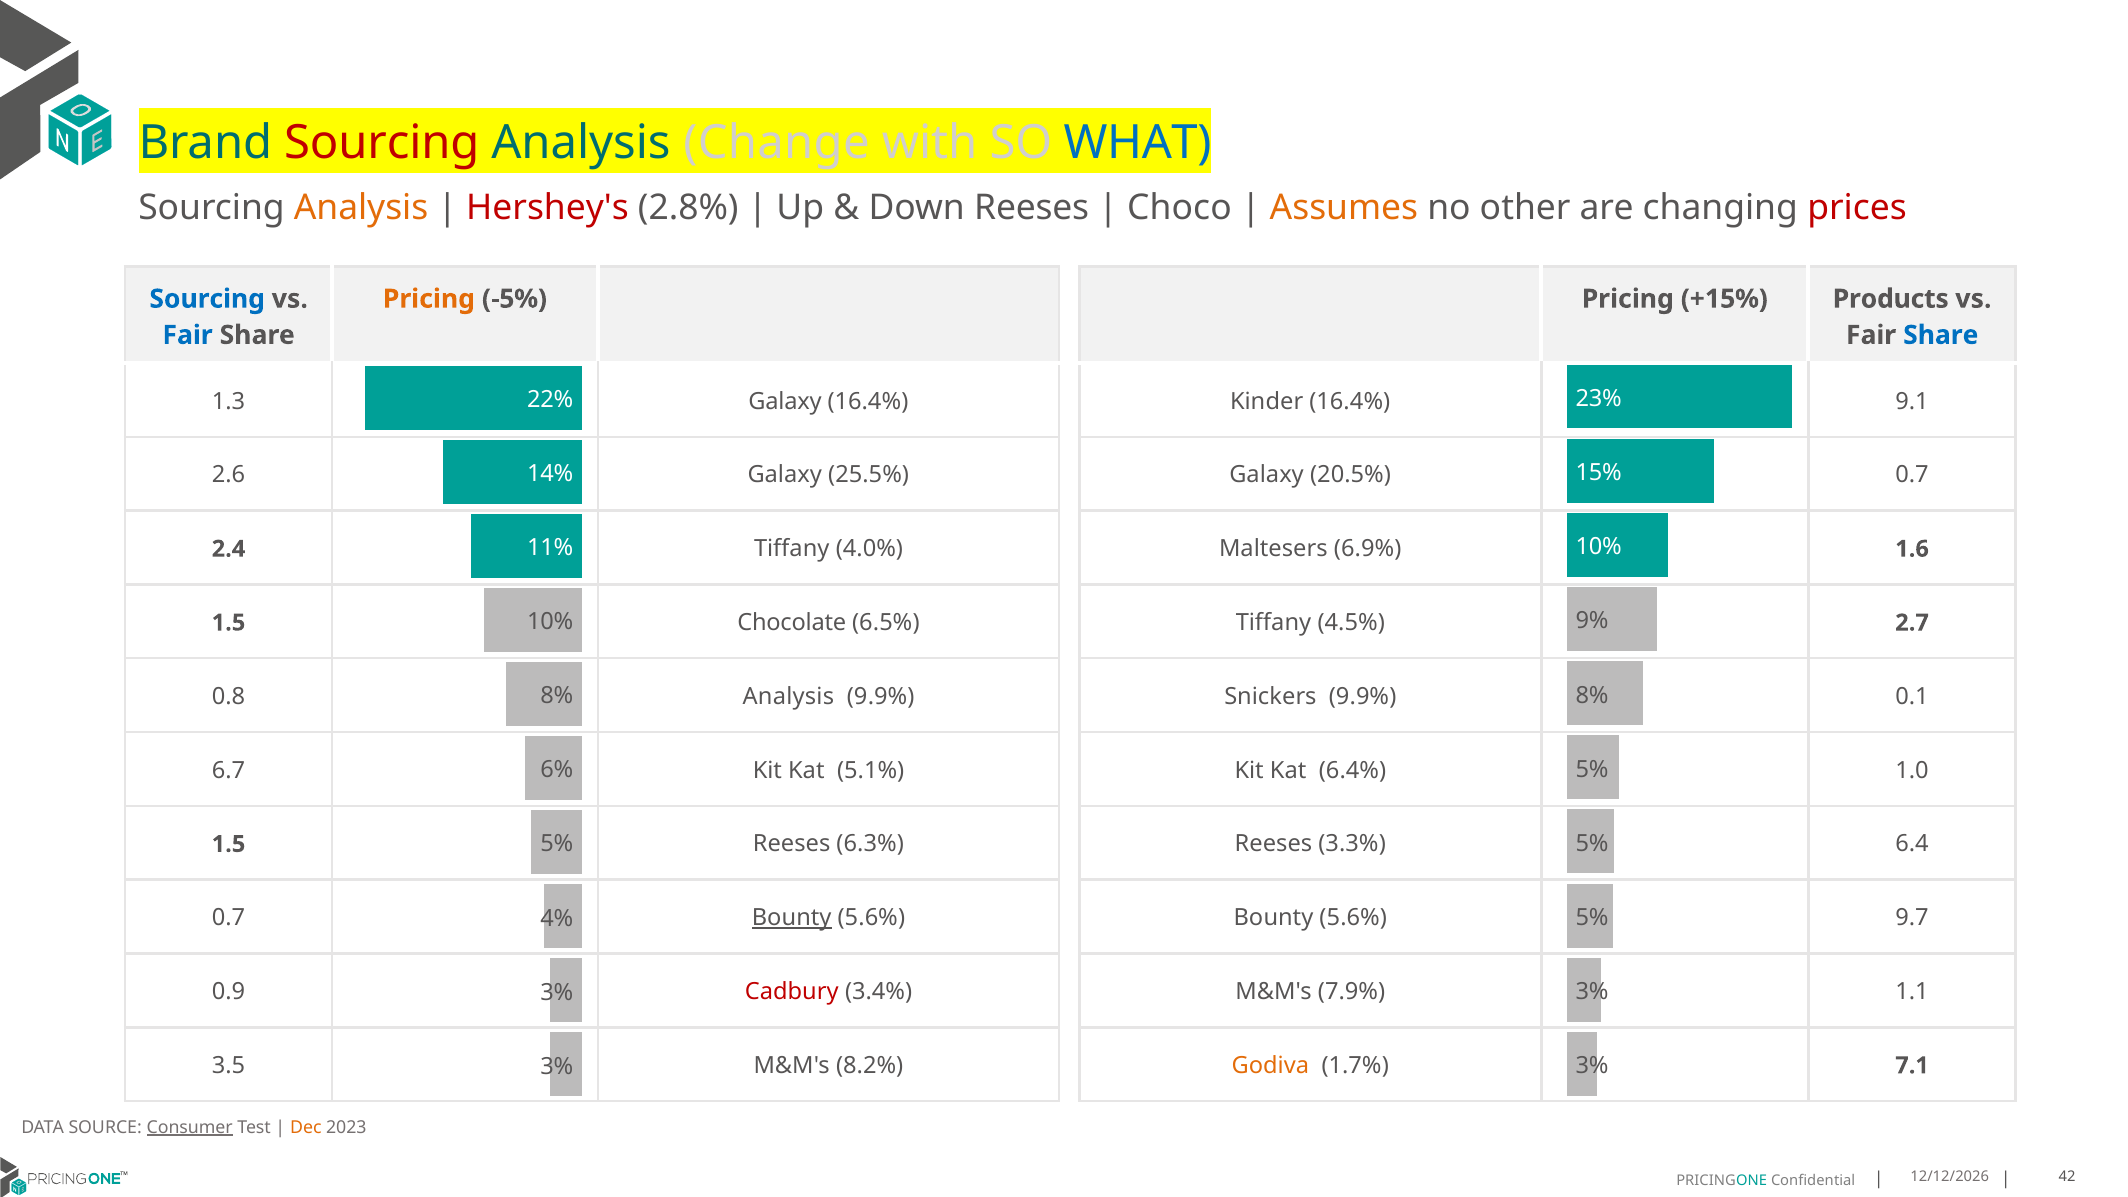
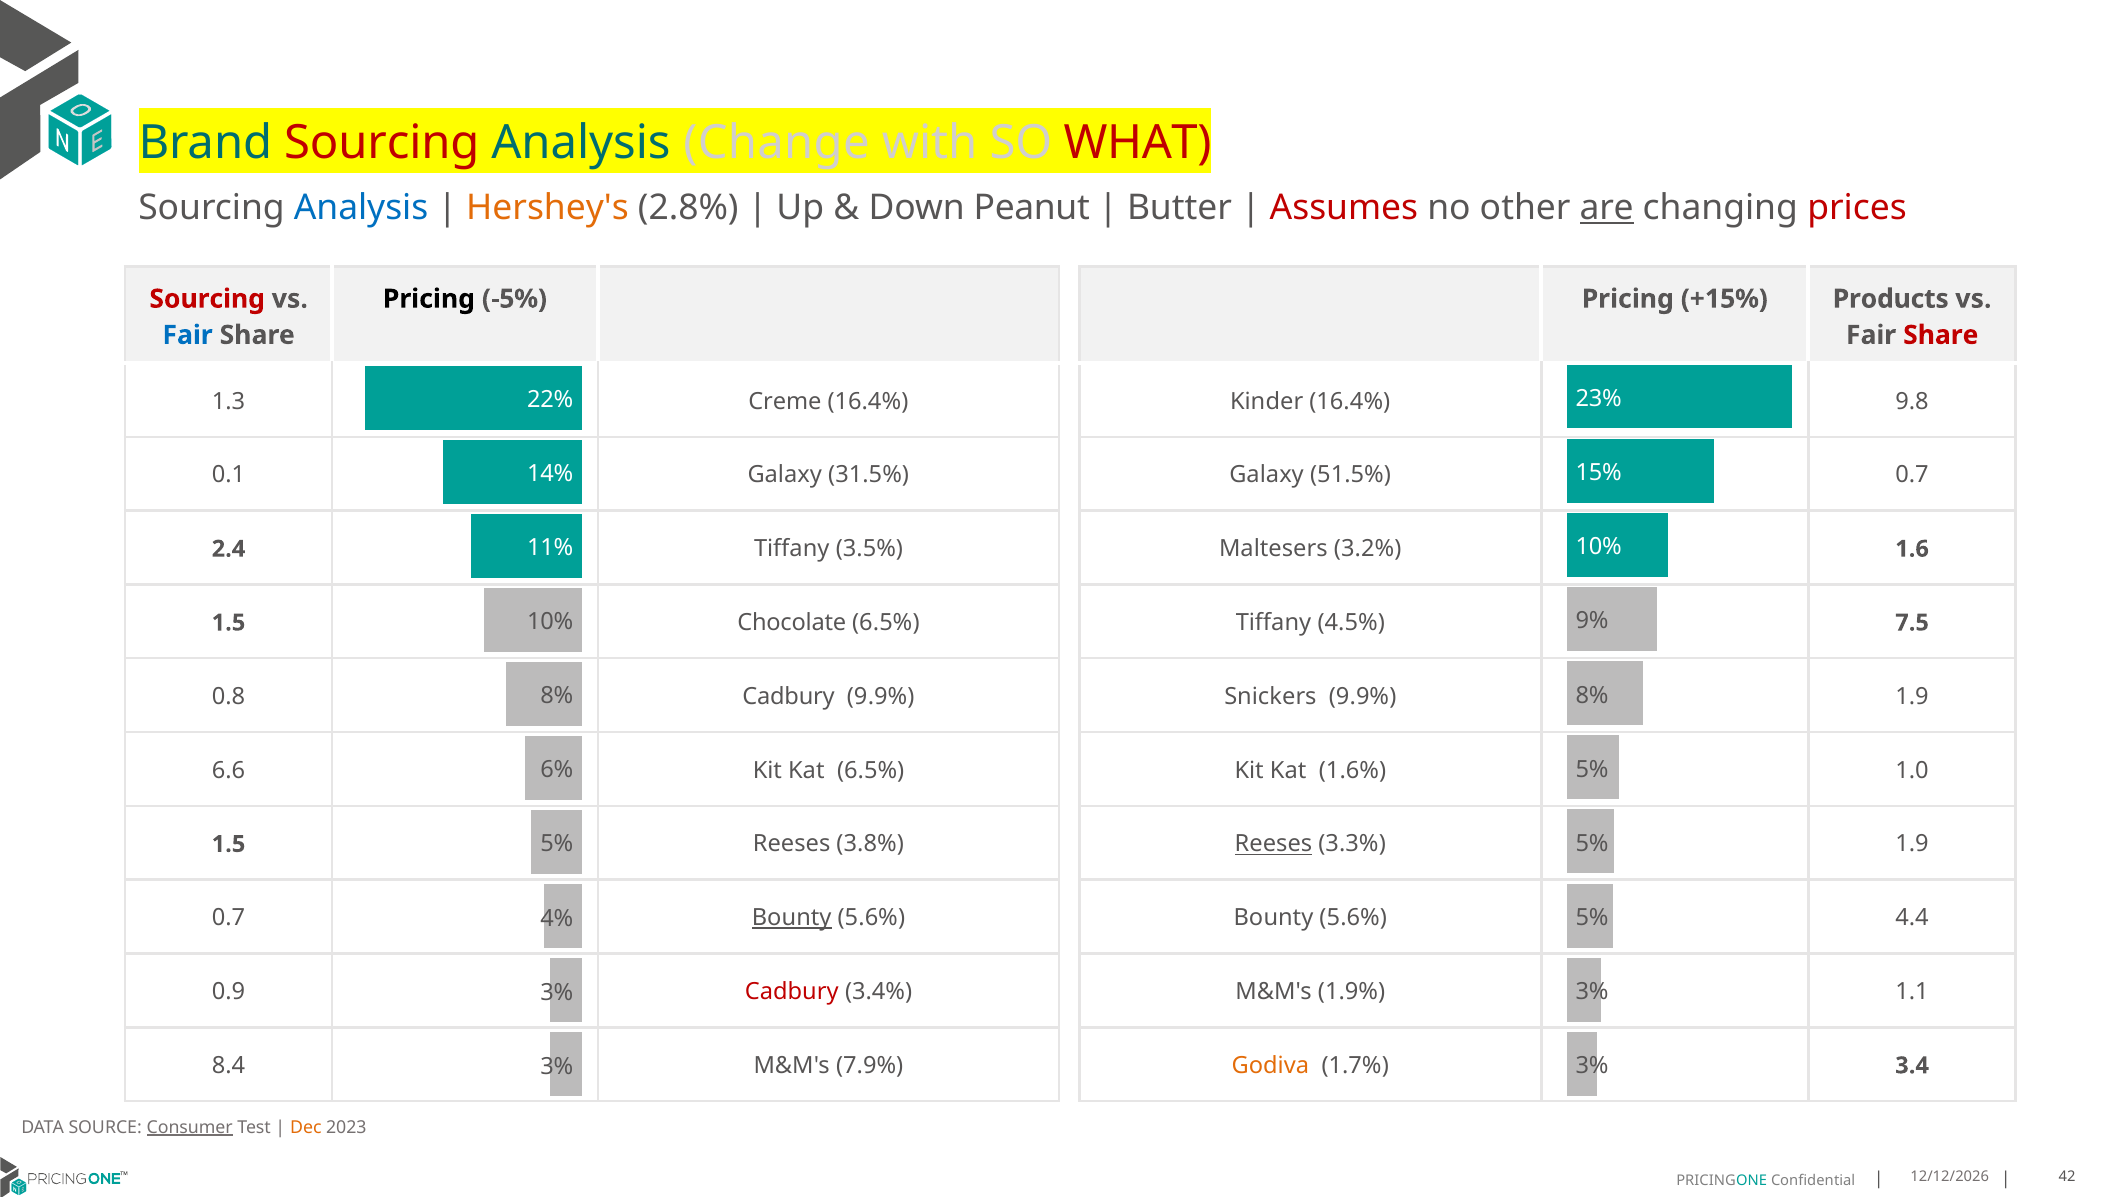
WHAT colour: blue -> red (1138, 143)
Analysis colour: orange -> blue (361, 207)
Hershey's colour: red -> orange (548, 207)
Down Reeses: Reeses -> Peanut (1032, 207)
Choco: Choco -> Butter (1179, 207)
Assumes colour: orange -> red (1344, 207)
are underline: none -> present (1607, 207)
Sourcing colour: blue -> red (207, 299)
Pricing colour: orange -> black (429, 299)
Share colour: blue -> red (1941, 335)
1.3 Galaxy: Galaxy -> Creme (785, 401)
9.1: 9.1 -> 9.8 (1912, 401)
2.6: 2.6 -> 0.1 (229, 475)
25.5%: 25.5% -> 31.5% (869, 475)
20.5%: 20.5% -> 51.5% (1351, 475)
6.9%: 6.9% -> 3.2% (1368, 549)
4.0%: 4.0% -> 3.5% (869, 549)
2.7: 2.7 -> 7.5 (1912, 623)
0.8 Analysis: Analysis -> Cadbury (789, 697)
9.9% 0.1: 0.1 -> 1.9 (1912, 697)
6.7: 6.7 -> 6.6 (229, 770)
Kat 5.1%: 5.1% -> 6.5% (871, 770)
6.4%: 6.4% -> 1.6% (1353, 770)
Reeses underline: none -> present (1273, 844)
3.3% 6.4: 6.4 -> 1.9 (1912, 844)
6.3%: 6.3% -> 3.8% (870, 844)
9.7: 9.7 -> 4.4 (1912, 918)
7.9%: 7.9% -> 1.9% (1352, 992)
3.5: 3.5 -> 8.4 (229, 1066)
8.2%: 8.2% -> 7.9% (870, 1066)
7.1: 7.1 -> 3.4 (1912, 1066)
